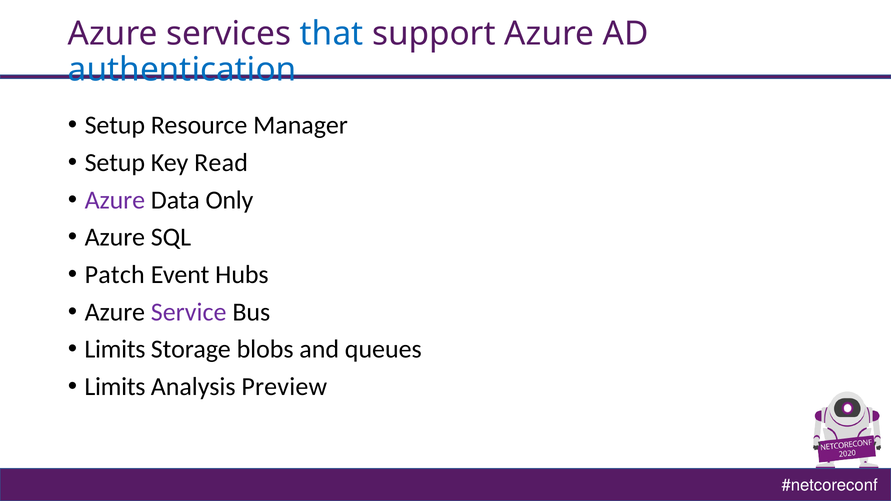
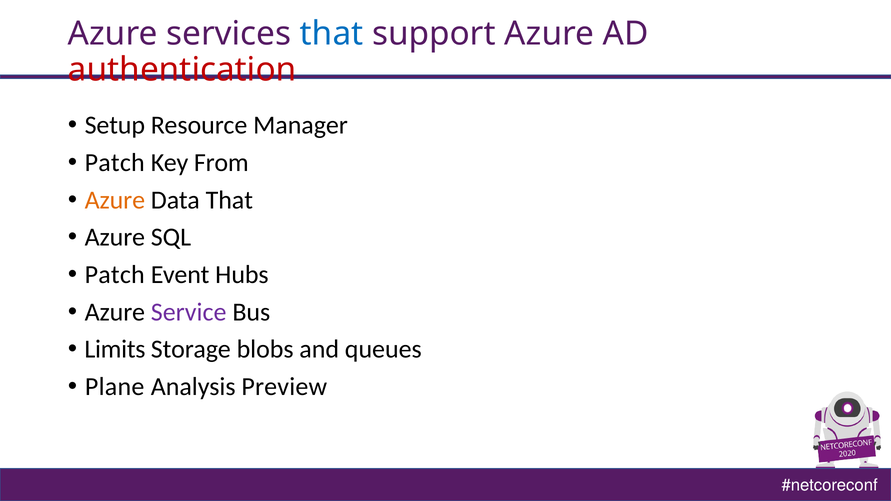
authentication colour: blue -> red (182, 70)
Setup: Setup -> Patch (115, 163)
Read: Read -> From (221, 163)
Azure colour: purple -> orange (115, 200)
Data Only: Only -> That (229, 200)
Limits: Limits -> Plane (115, 387)
